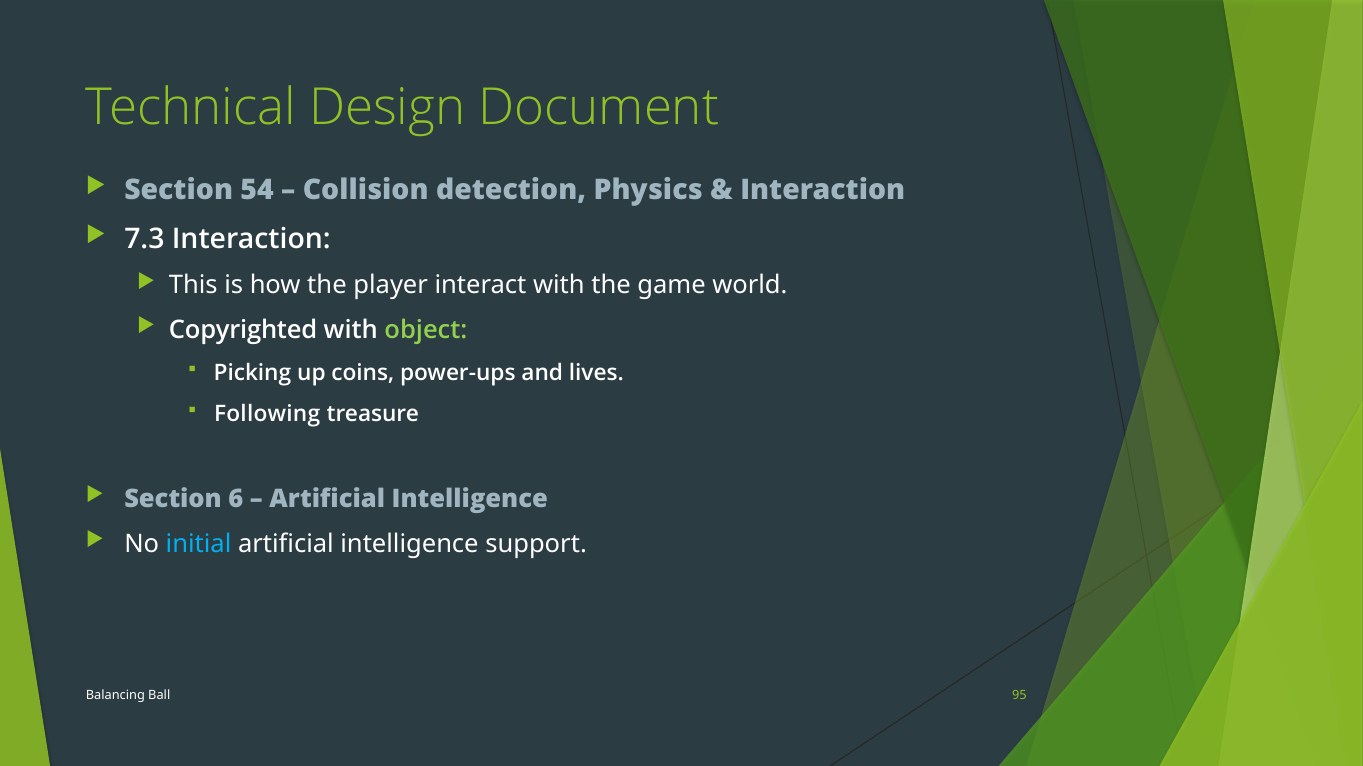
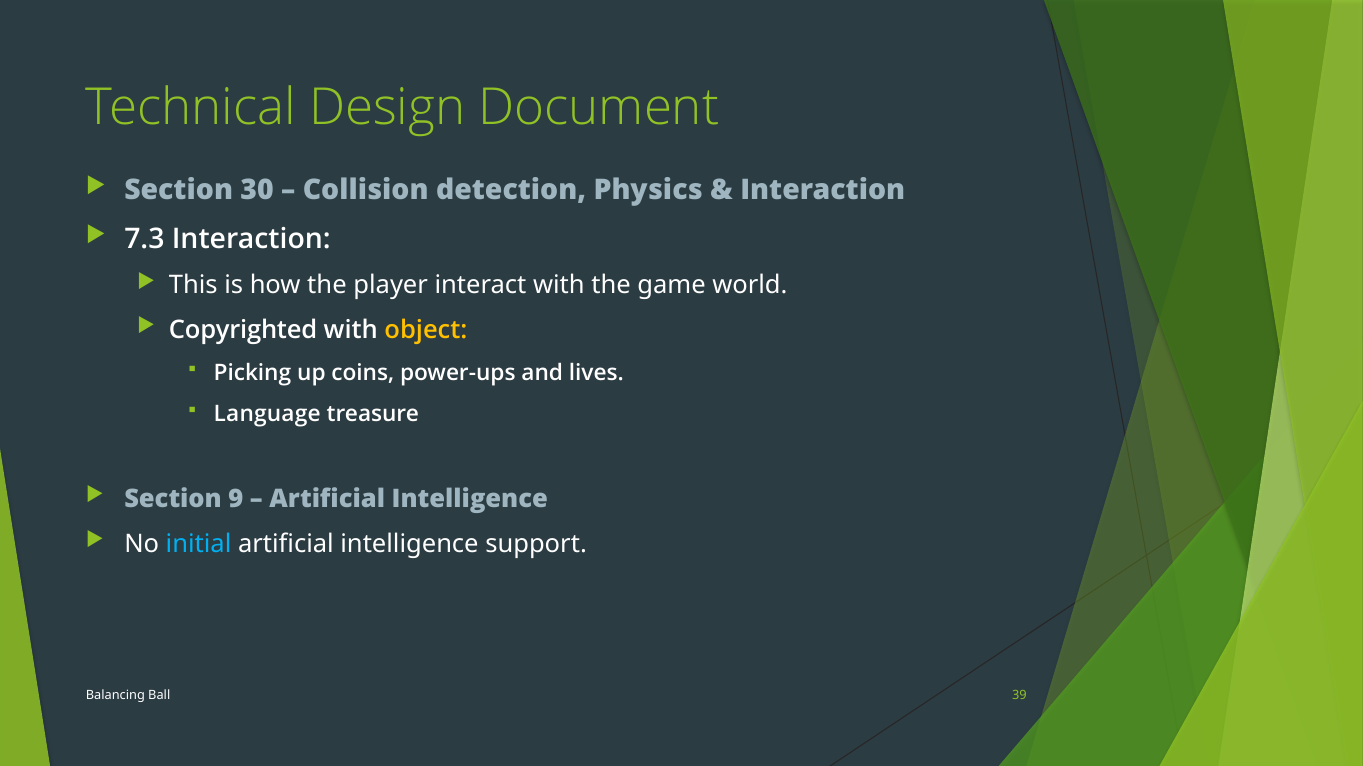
54: 54 -> 30 (257, 191)
object colour: light green -> yellow (426, 330)
Following: Following -> Language (267, 415)
6: 6 -> 9 (236, 499)
95: 95 -> 39 (1019, 696)
